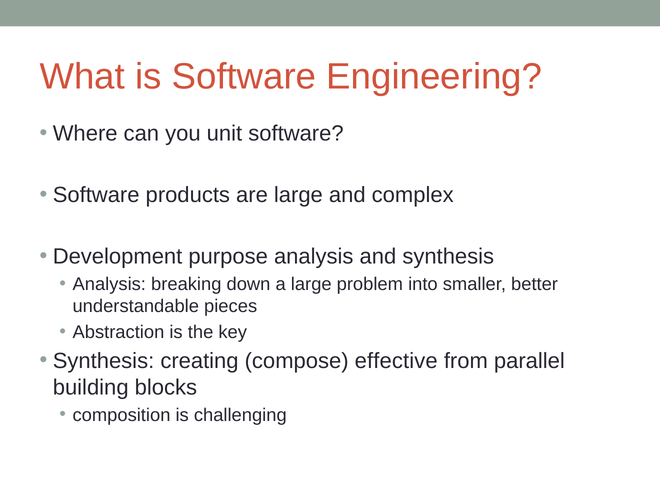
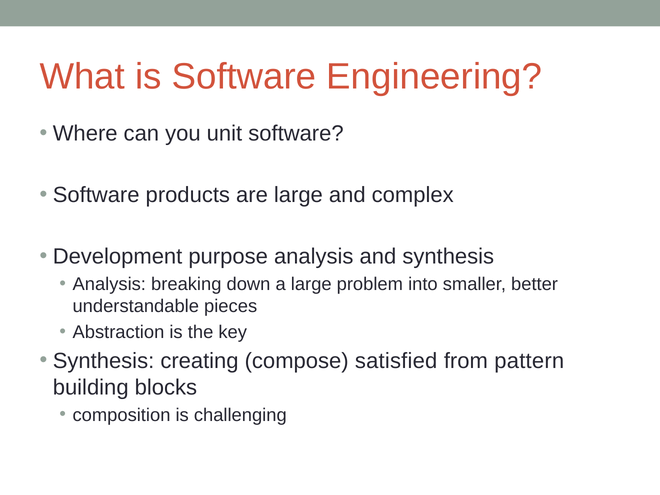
effective: effective -> satisfied (396, 361)
parallel: parallel -> pattern (529, 361)
